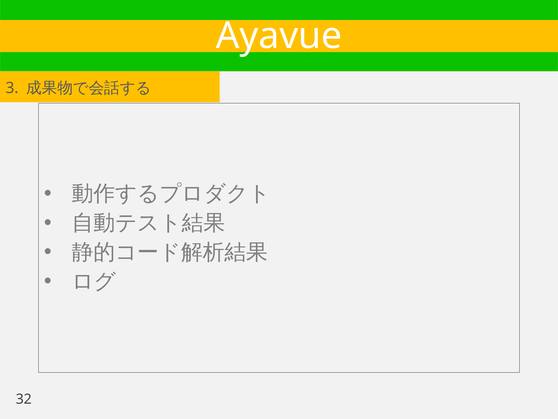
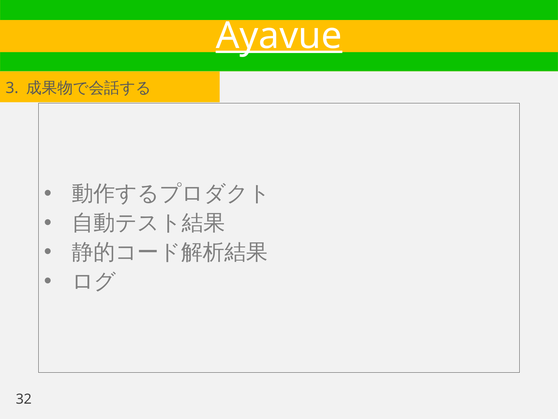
Ayavue underline: none -> present (279, 36)
